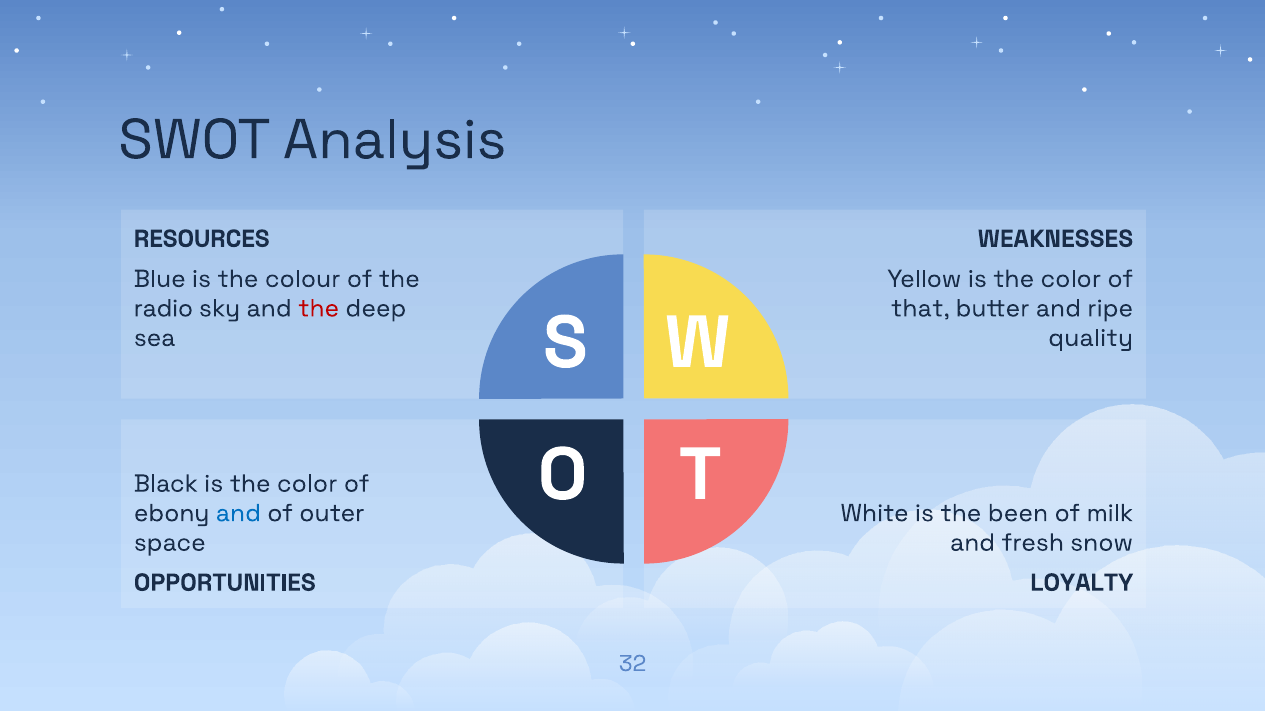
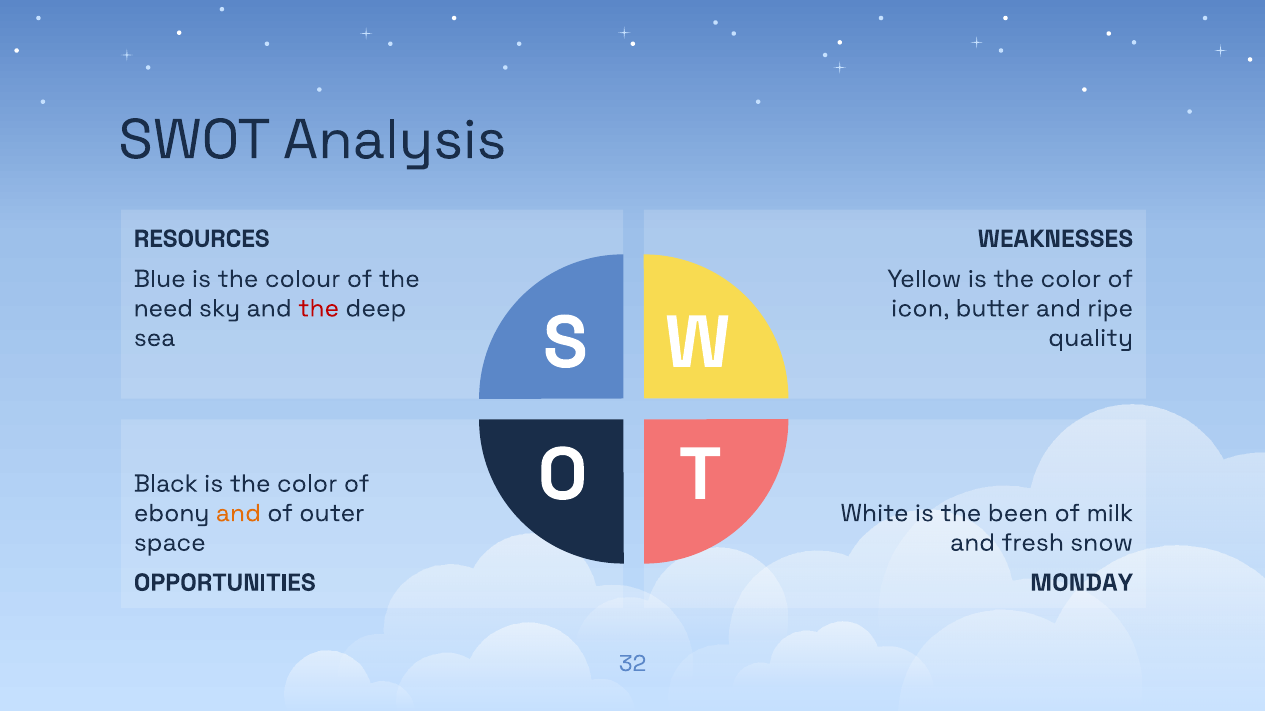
radio: radio -> need (163, 309)
that: that -> icon (920, 309)
and colour: blue -> orange (238, 513)
LOYALTY: LOYALTY -> MONDAY (1082, 583)
